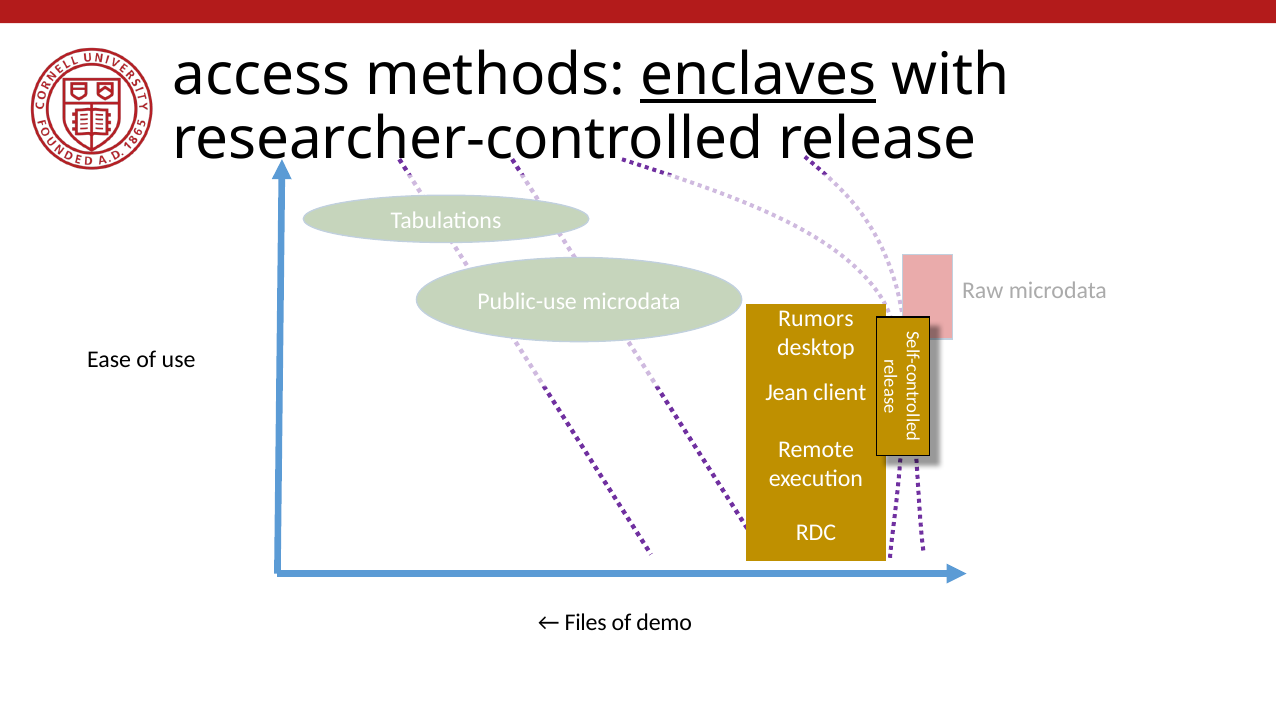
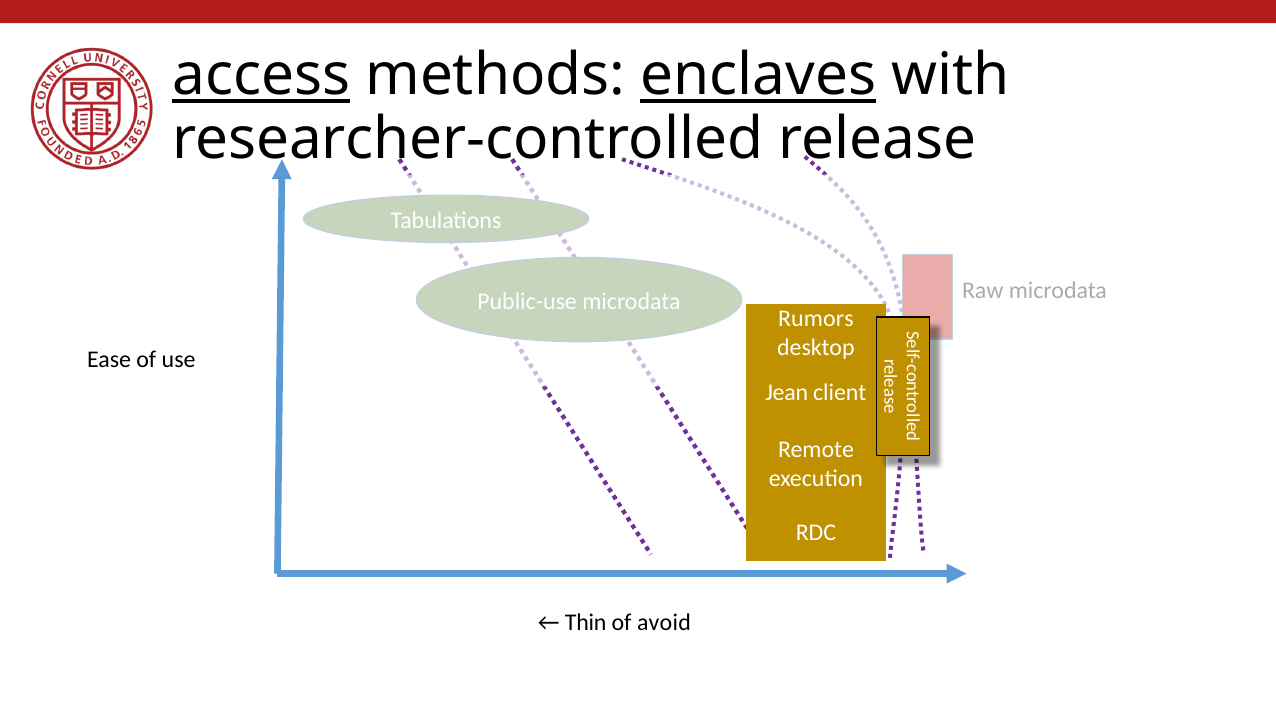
access underline: none -> present (261, 76)
Files: Files -> Thin (586, 623)
demo: demo -> avoid (664, 623)
